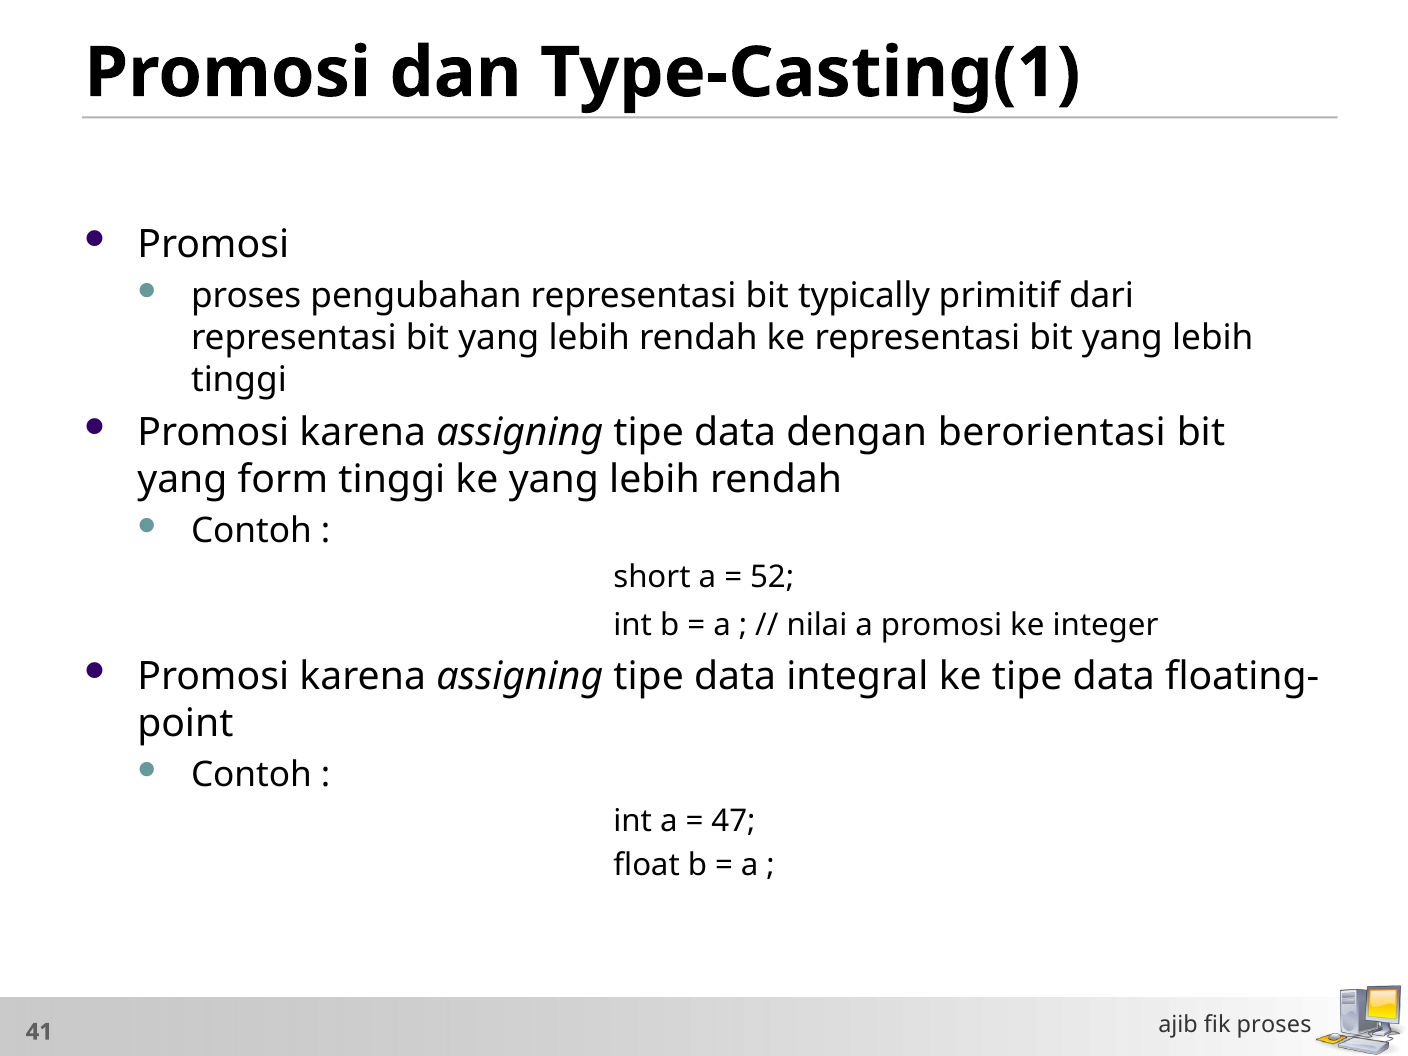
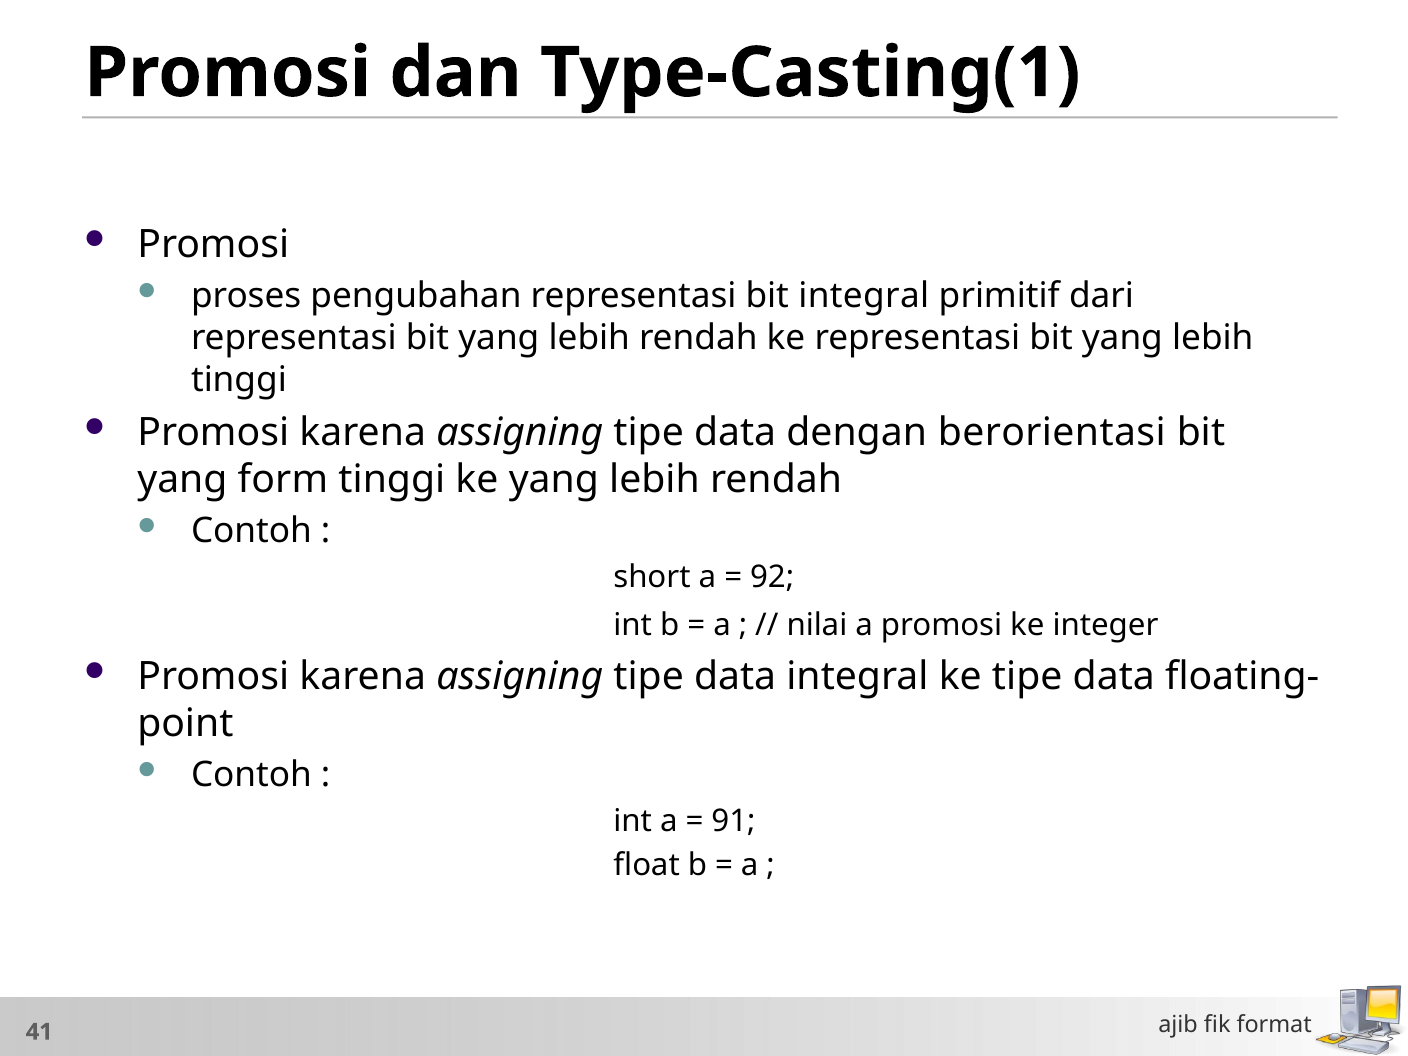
bit typically: typically -> integral (864, 296)
52: 52 -> 92 (772, 577)
47: 47 -> 91 (734, 821)
fik proses: proses -> format (1274, 1025)
